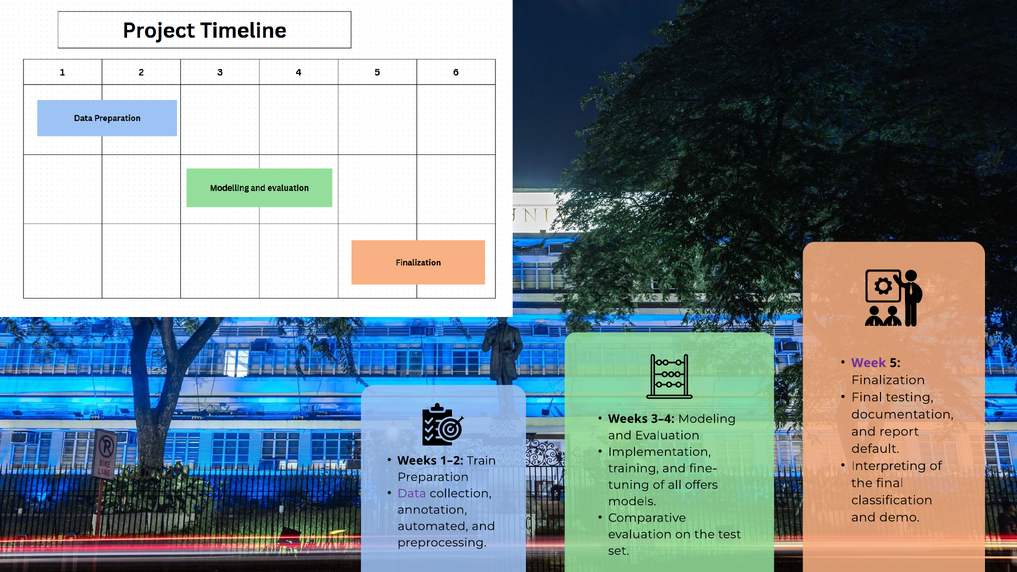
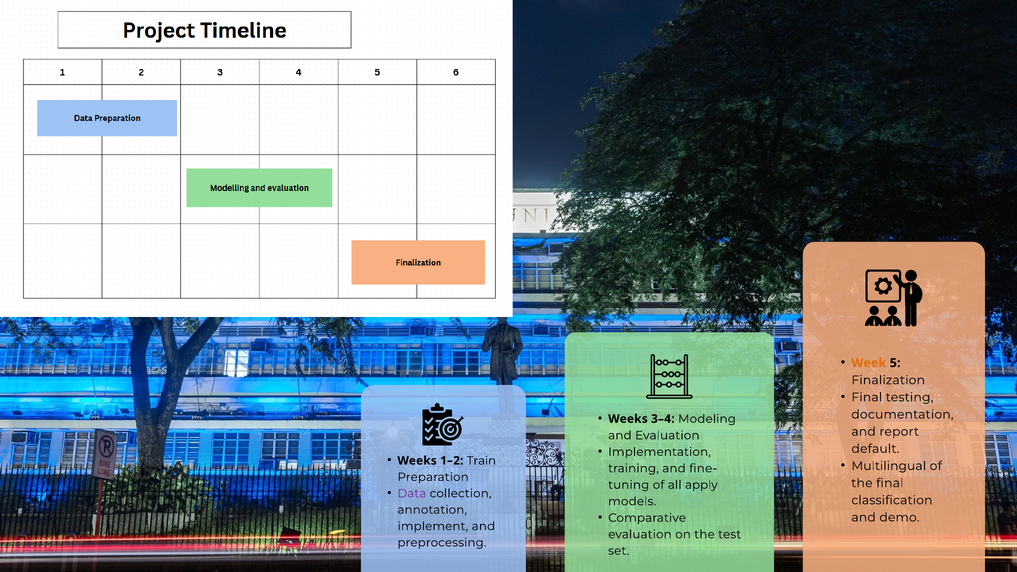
Week colour: purple -> orange (869, 363)
Interpreting: Interpreting -> Multilingual (889, 466)
offers: offers -> apply (701, 485)
automated: automated -> implement (433, 526)
